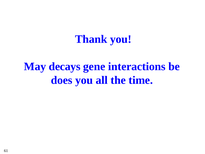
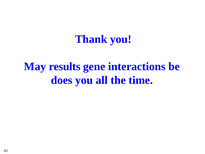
decays: decays -> results (65, 66)
